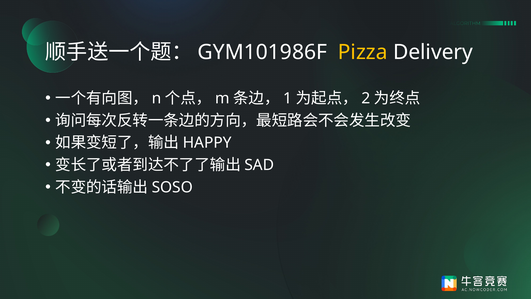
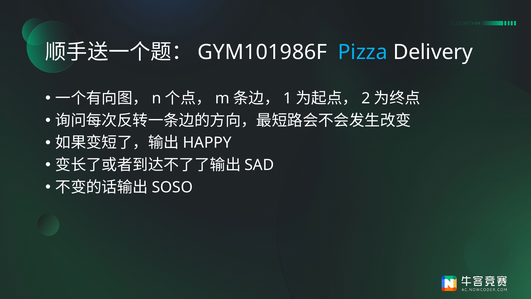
Pizza colour: yellow -> light blue (363, 52)
